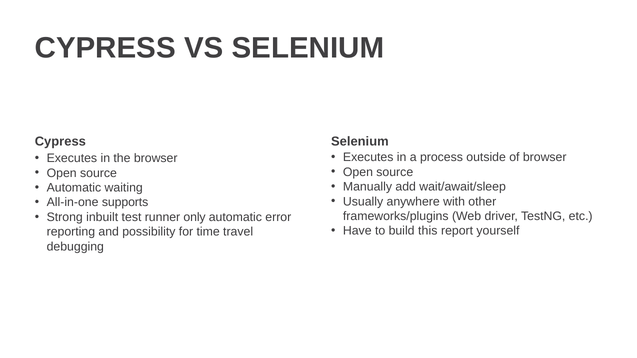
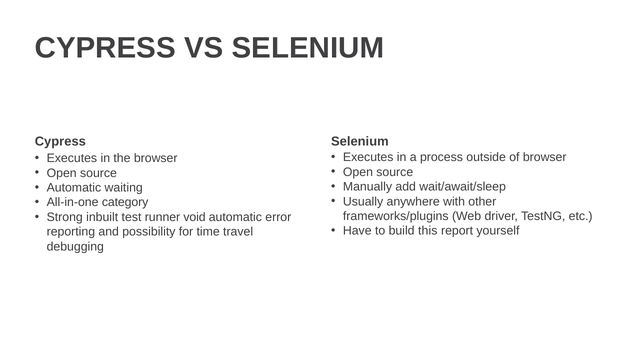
supports: supports -> category (125, 203)
only: only -> void (195, 217)
